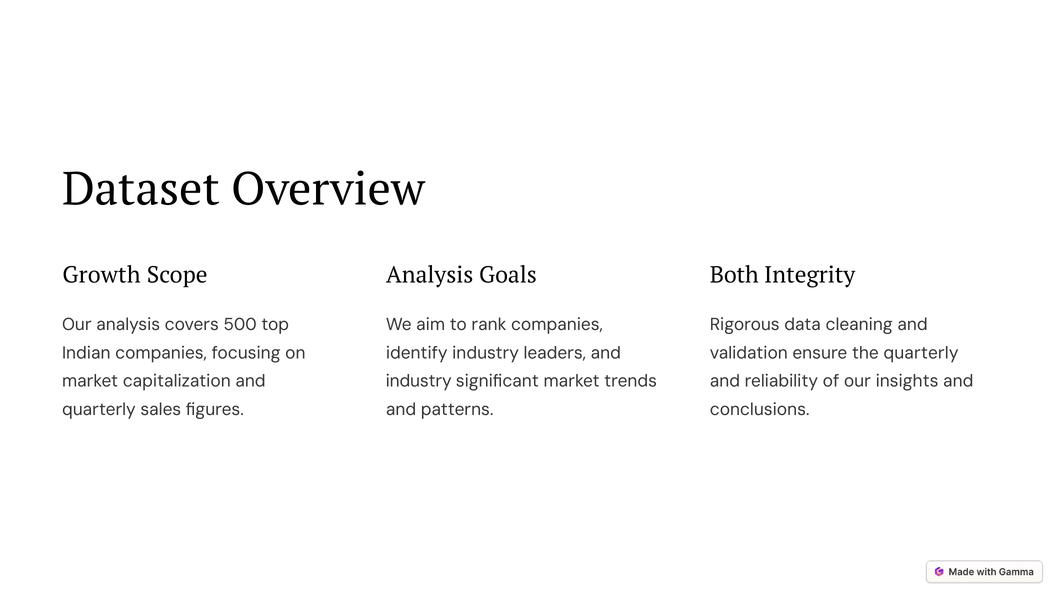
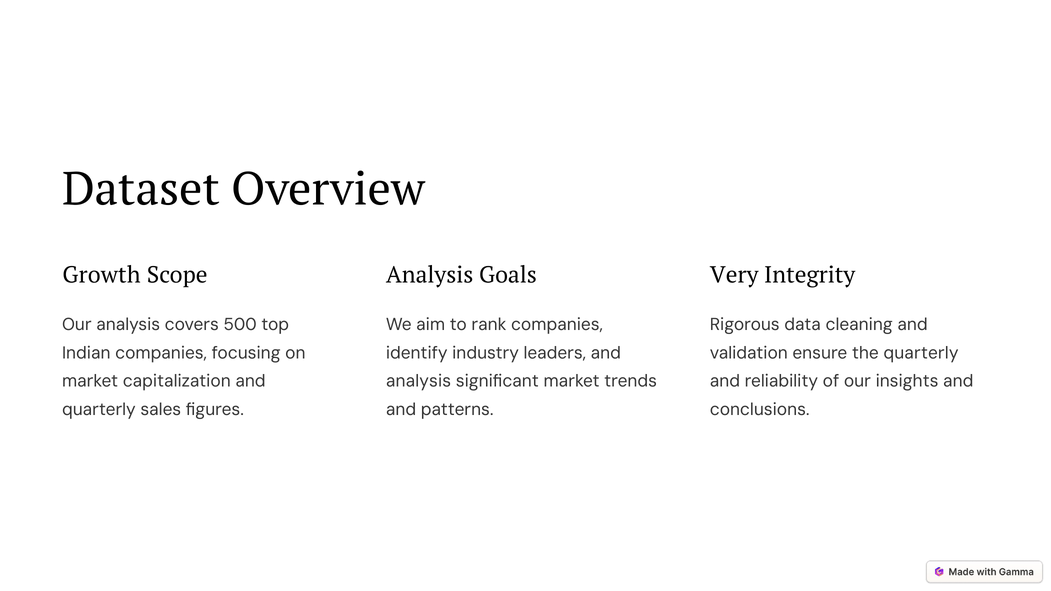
Both: Both -> Very (734, 275)
industry: industry -> analysis (419, 381)
